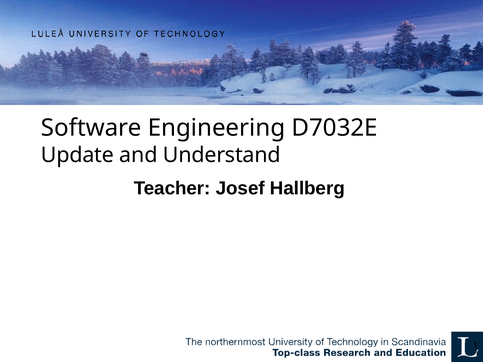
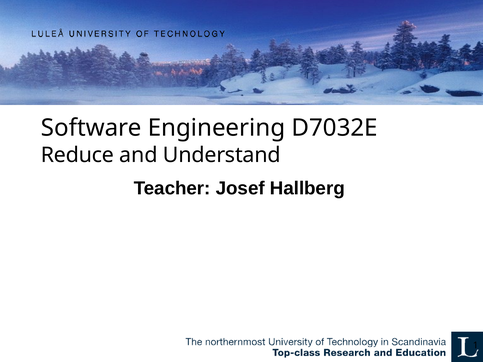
Update: Update -> Reduce (77, 155)
